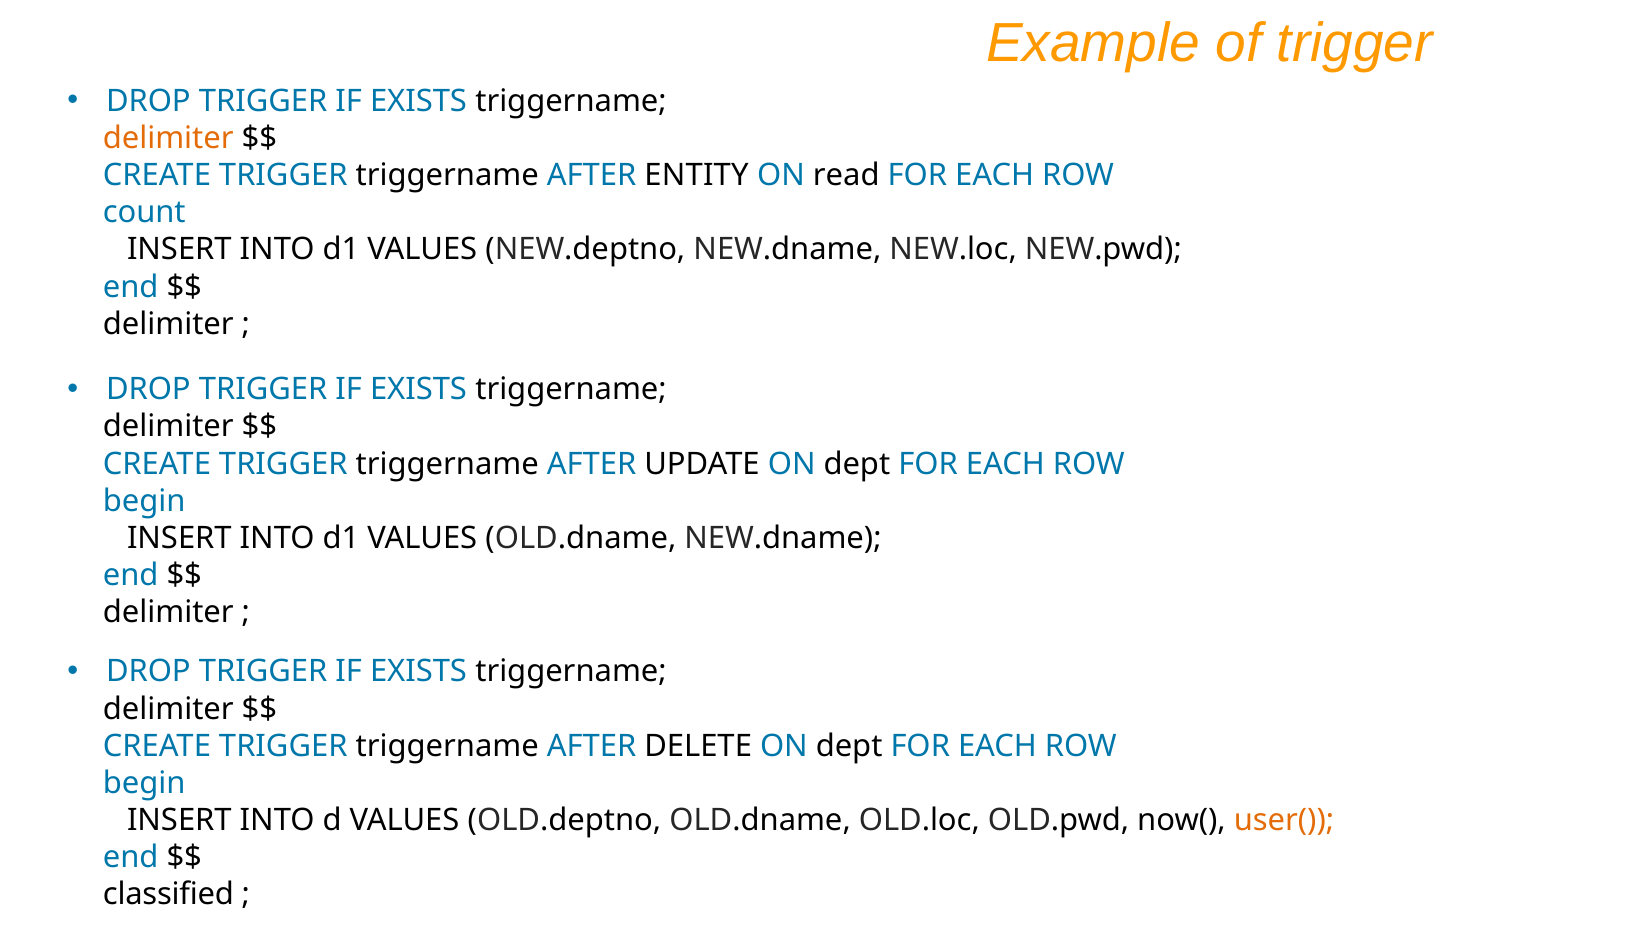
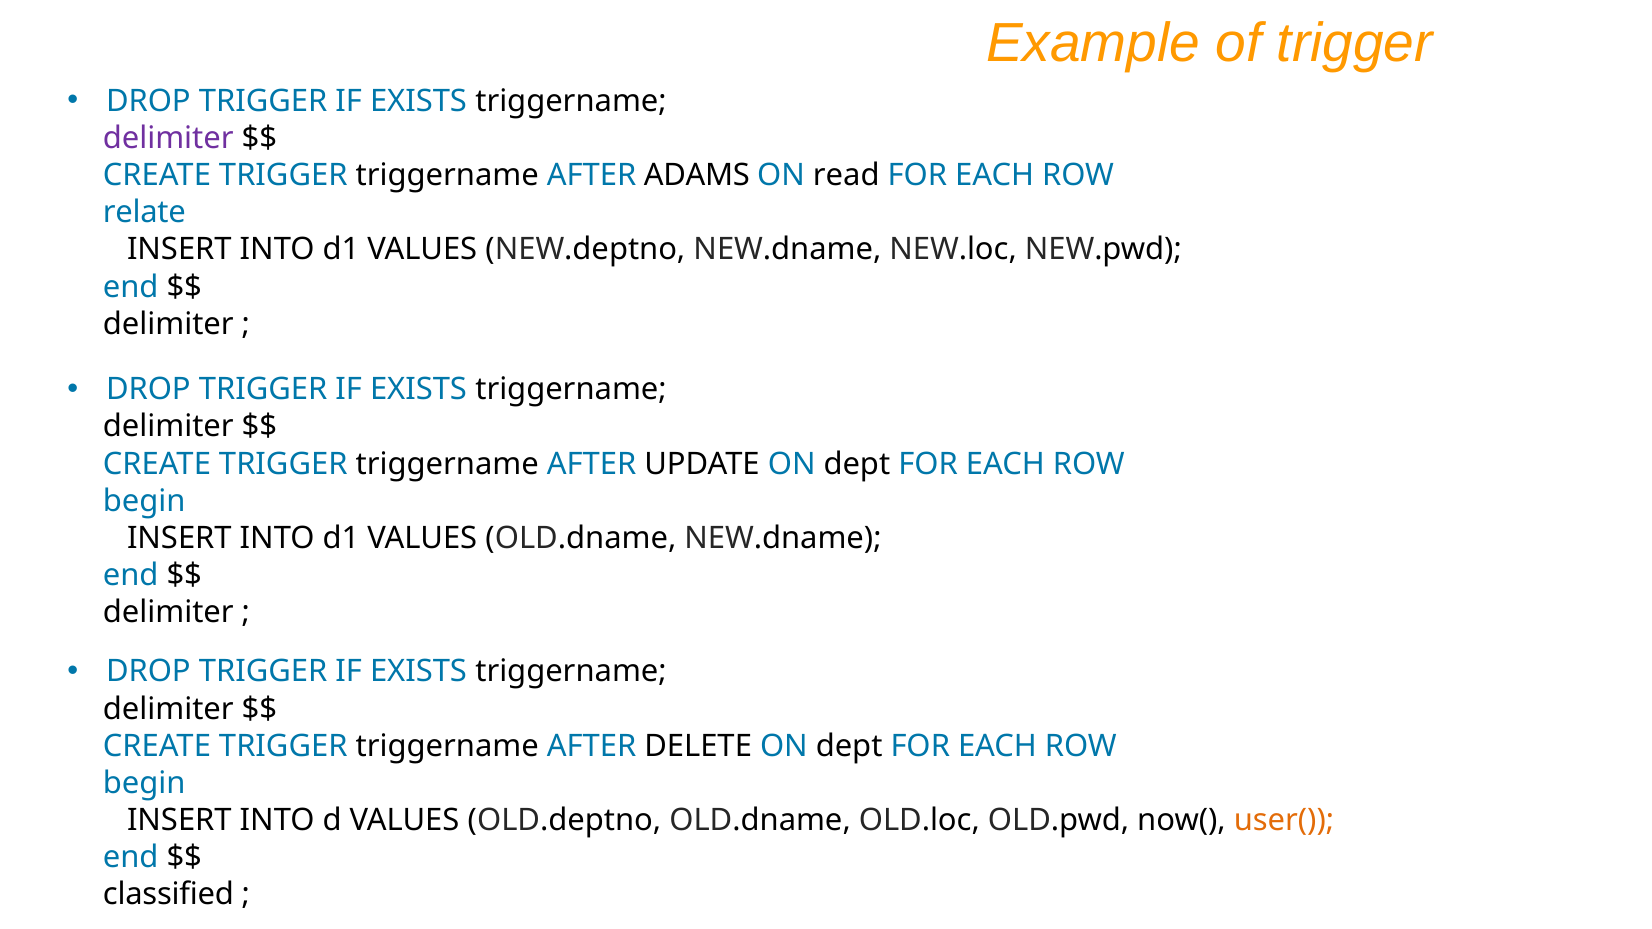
delimiter colour: orange -> purple (168, 138)
ENTITY: ENTITY -> ADAMS (697, 175)
count: count -> relate (144, 213)
